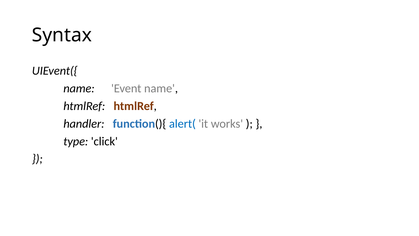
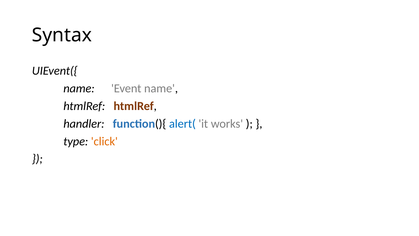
click colour: black -> orange (104, 141)
